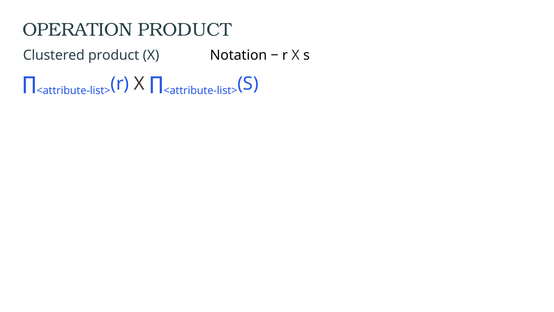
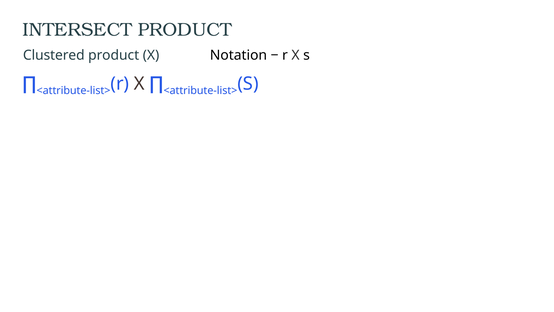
OPERATION: OPERATION -> INTERSECT (77, 30)
